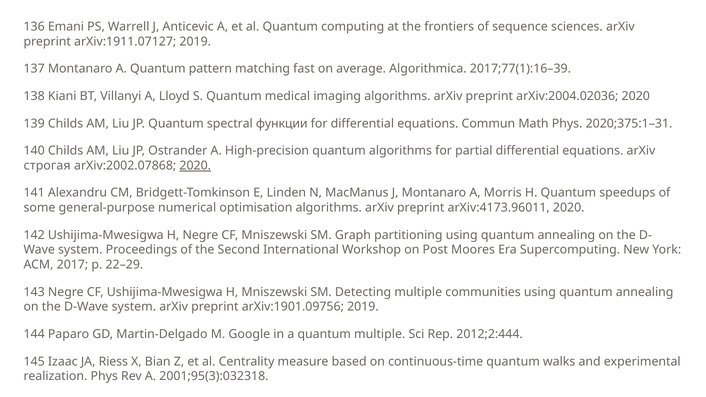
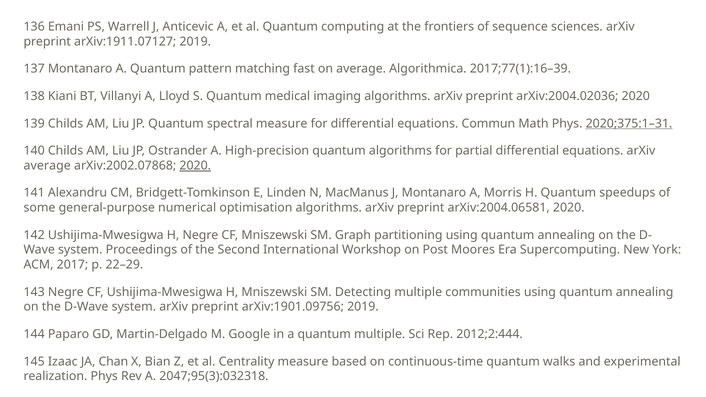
spectral функции: функции -> measure (282, 124)
2020;375:1–31 underline: none -> present (629, 124)
строгая: строгая -> average (47, 166)
arXiv:4173.96011: arXiv:4173.96011 -> arXiv:2004.06581 (499, 208)
Riess: Riess -> Chan (113, 362)
2001;95(3):032318: 2001;95(3):032318 -> 2047;95(3):032318 (214, 376)
